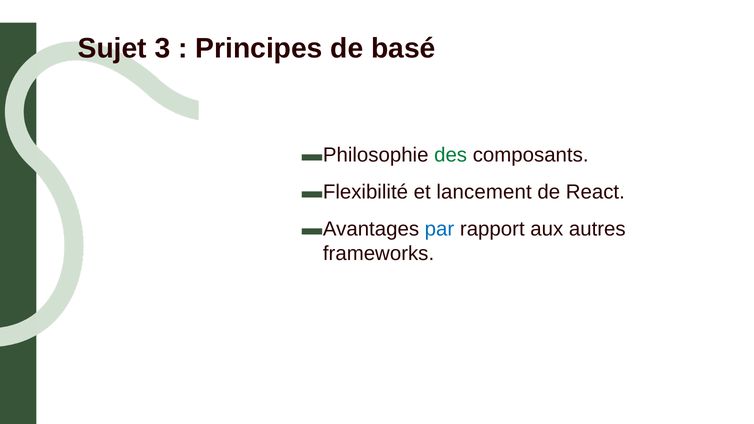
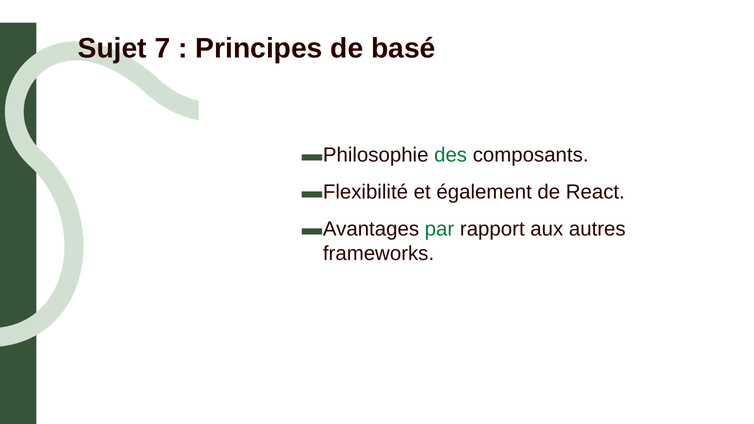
3: 3 -> 7 (162, 48)
lancement: lancement -> également (484, 192)
par colour: blue -> green (439, 229)
